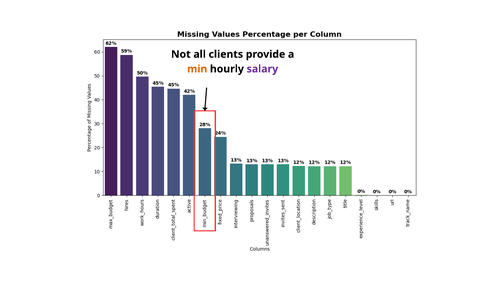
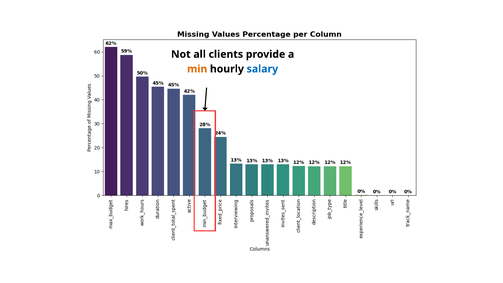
salary colour: purple -> blue (262, 69)
